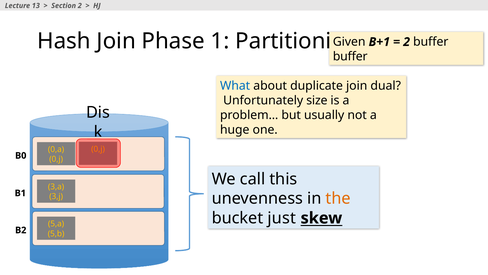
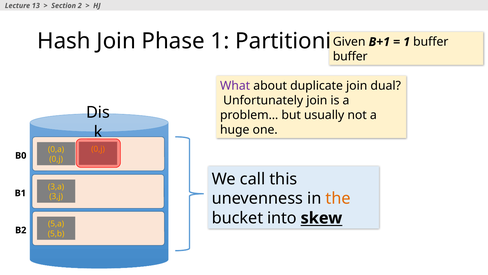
2: 2 -> 1 (407, 42)
What colour: blue -> purple (235, 86)
Unfortunately size: size -> join (317, 100)
just: just -> into (282, 218)
